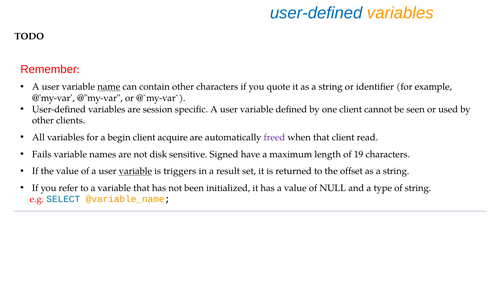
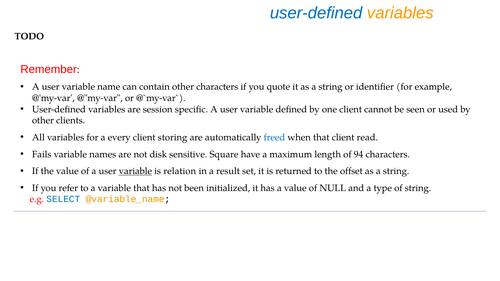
name underline: present -> none (109, 87)
begin: begin -> every (119, 138)
acquire: acquire -> storing (173, 138)
freed colour: purple -> blue (274, 138)
Signed: Signed -> Square (224, 154)
19: 19 -> 94 (359, 154)
triggers: triggers -> relation (180, 171)
